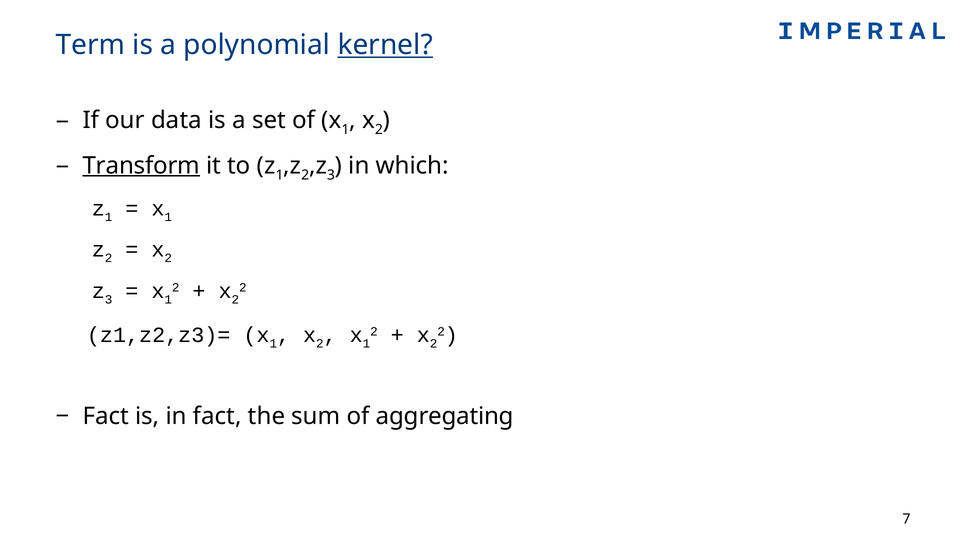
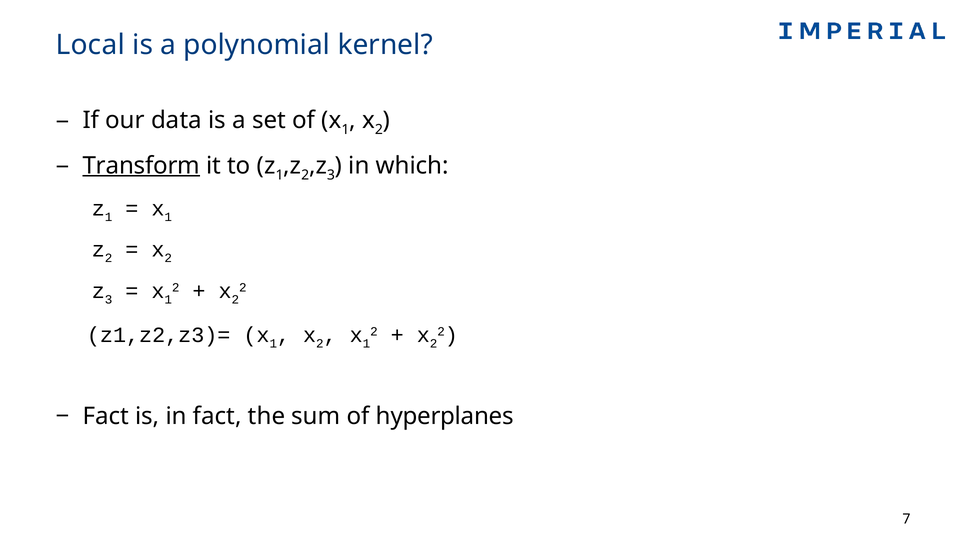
Term: Term -> Local (90, 45)
kernel underline: present -> none (385, 45)
aggregating: aggregating -> hyperplanes (445, 416)
